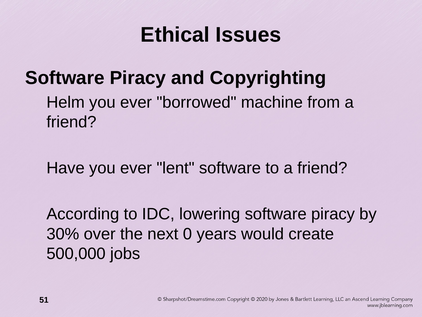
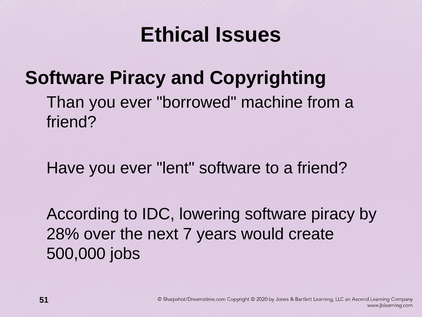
Helm: Helm -> Than (65, 102)
30%: 30% -> 28% (63, 234)
0: 0 -> 7 (187, 234)
